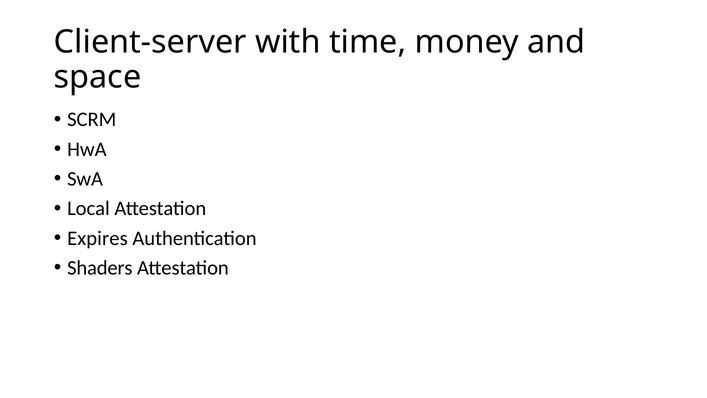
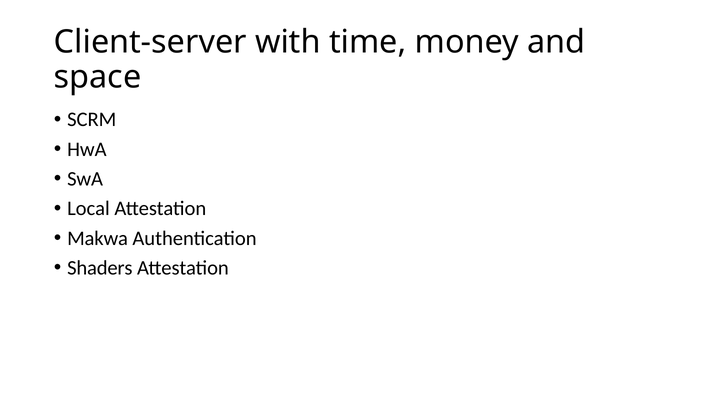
Expires: Expires -> Makwa (98, 238)
